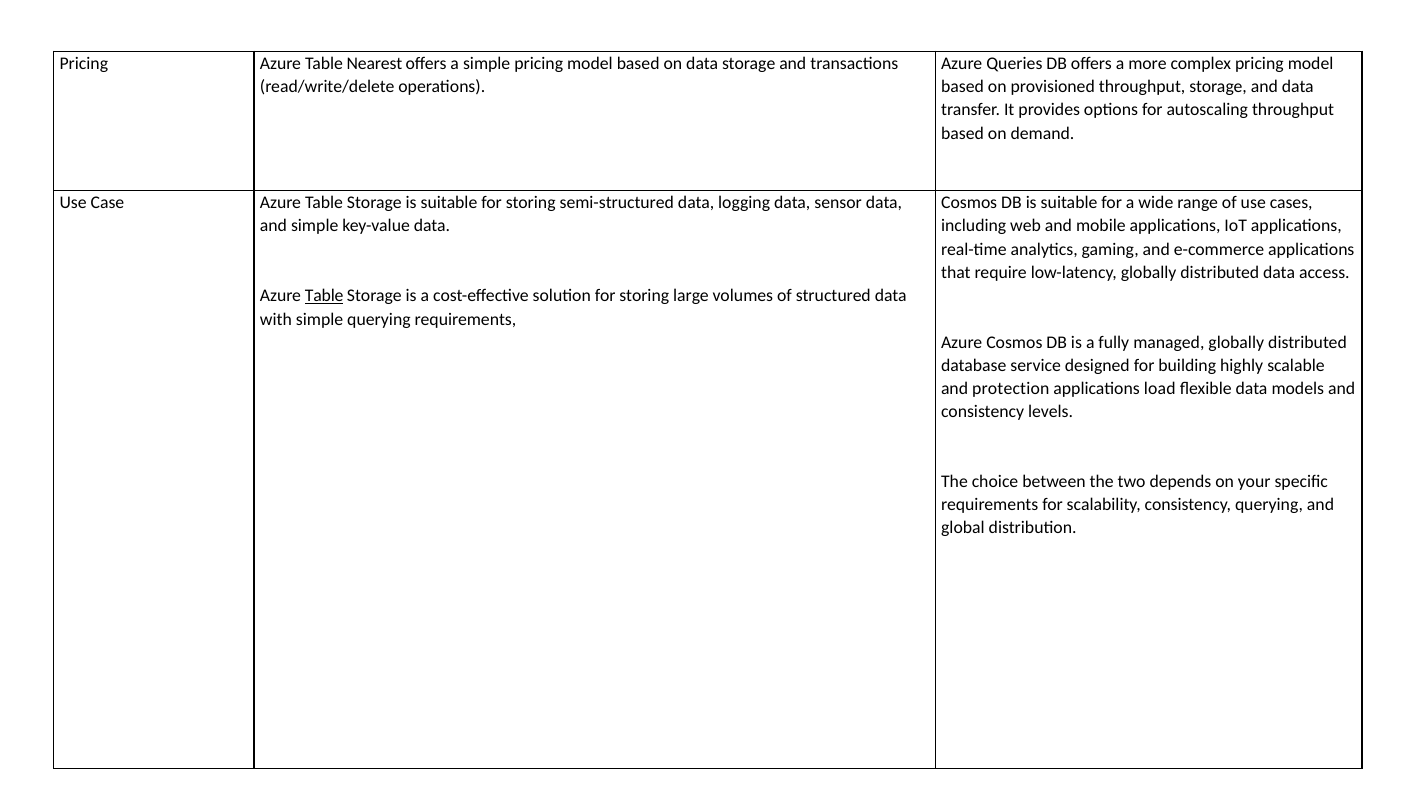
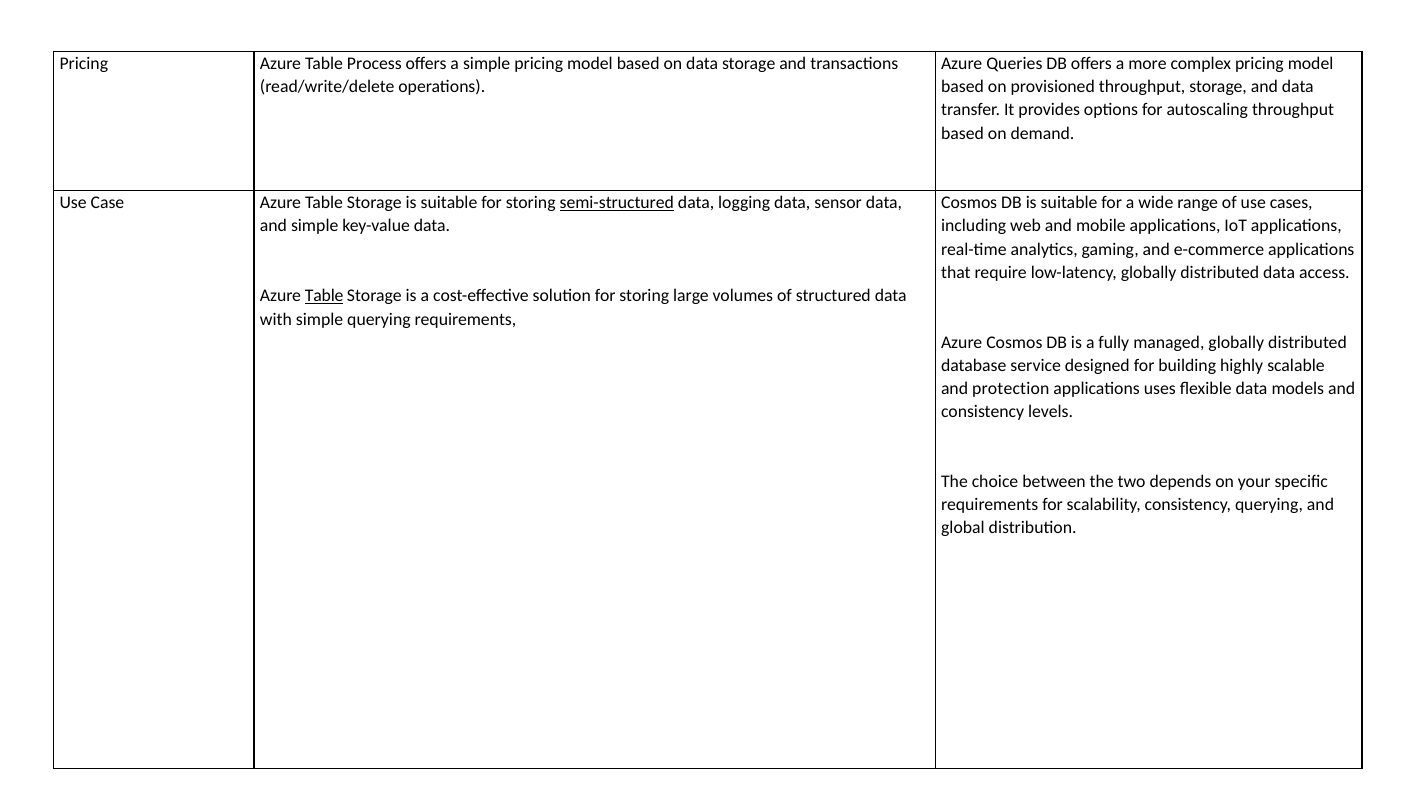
Nearest: Nearest -> Process (374, 64)
semi-structured underline: none -> present (617, 203)
load: load -> uses (1160, 388)
